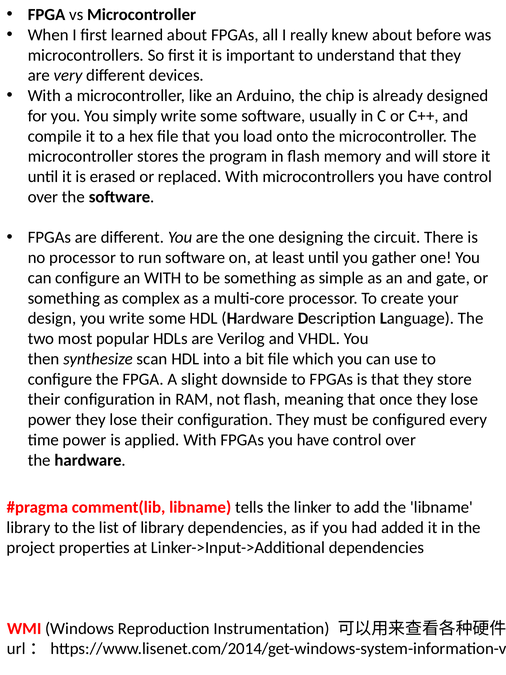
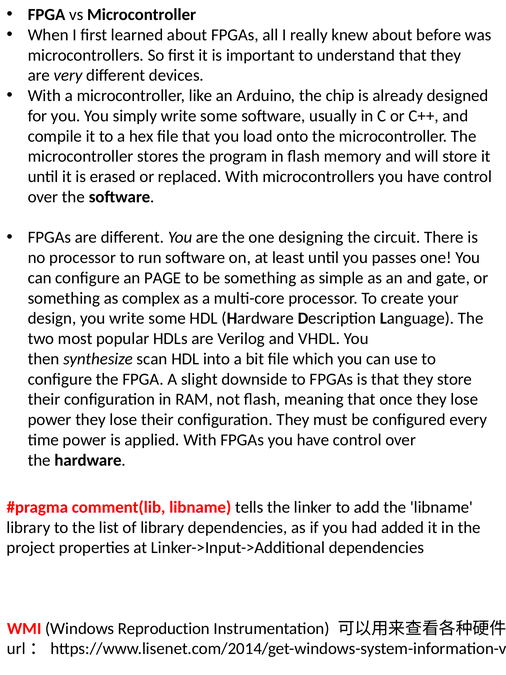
gather: gather -> passes (394, 257)
an WITH: WITH -> PAGE (163, 278)
